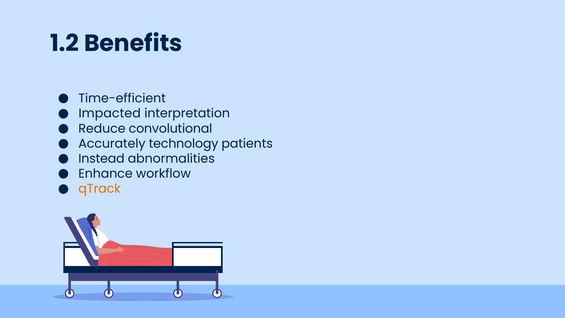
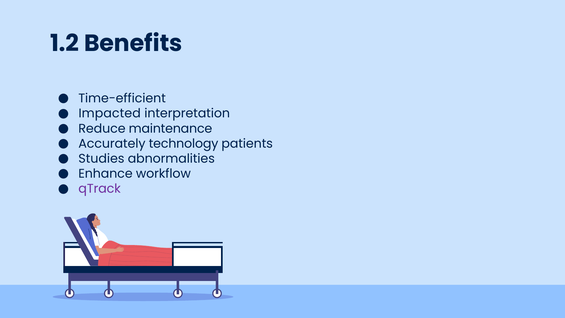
convolutional: convolutional -> maintenance (171, 129)
Instead: Instead -> Studies (101, 159)
qTrack colour: orange -> purple (100, 189)
